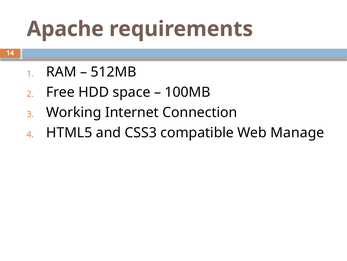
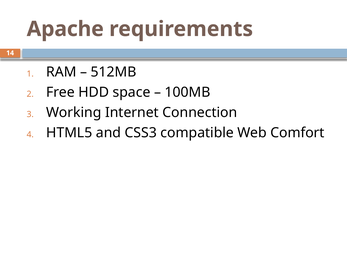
Manage: Manage -> Comfort (297, 132)
